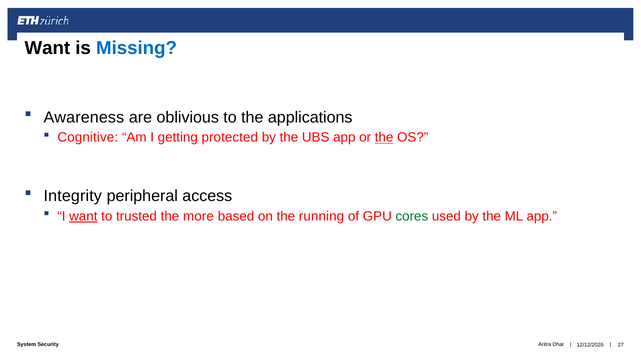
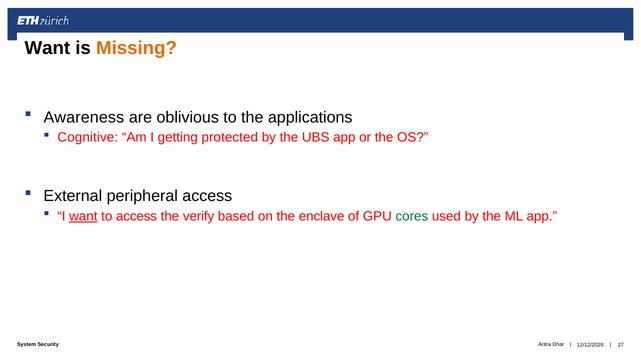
Missing colour: blue -> orange (137, 48)
the underline: present -> none (384, 137)
Integrity: Integrity -> External (73, 196)
to trusted: trusted -> access (137, 216)
more: more -> verify (199, 216)
running: running -> enclave (322, 216)
